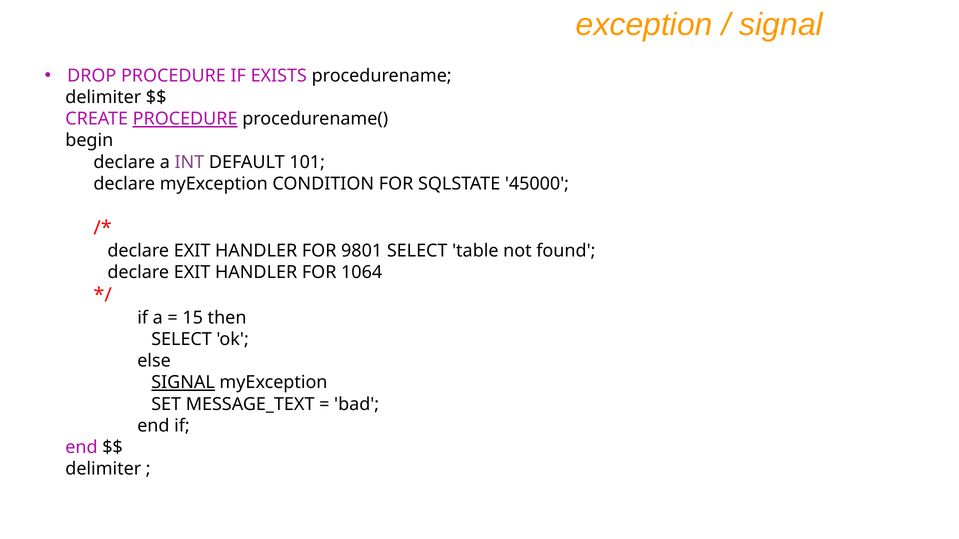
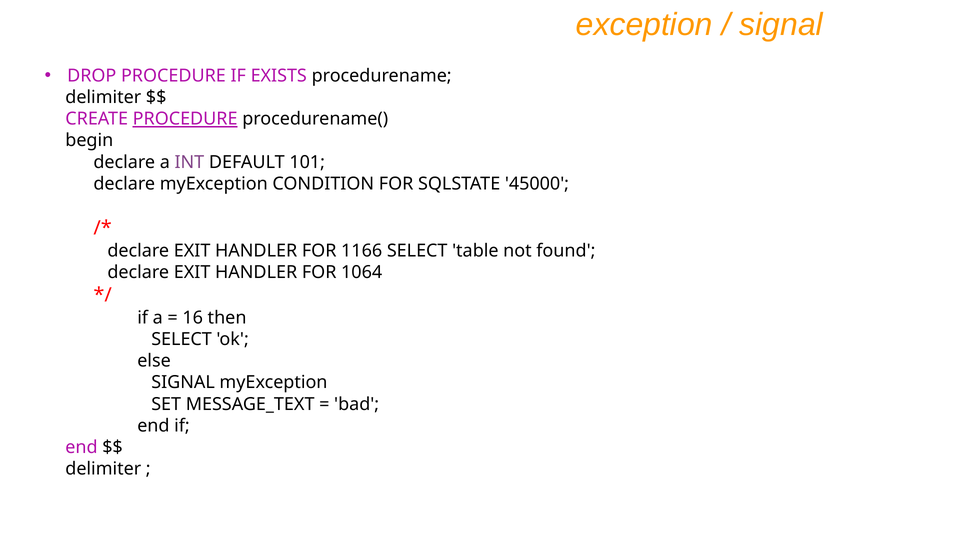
9801: 9801 -> 1166 (362, 251)
15: 15 -> 16 (193, 318)
SIGNAL underline: present -> none (183, 383)
